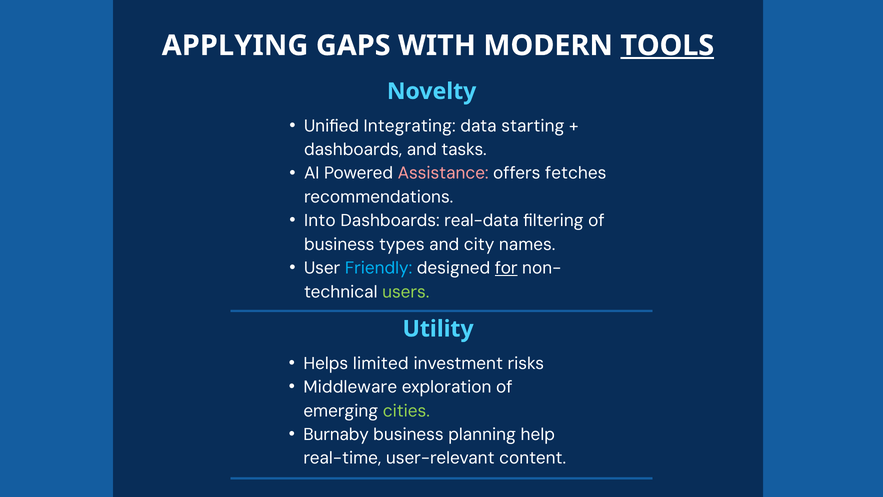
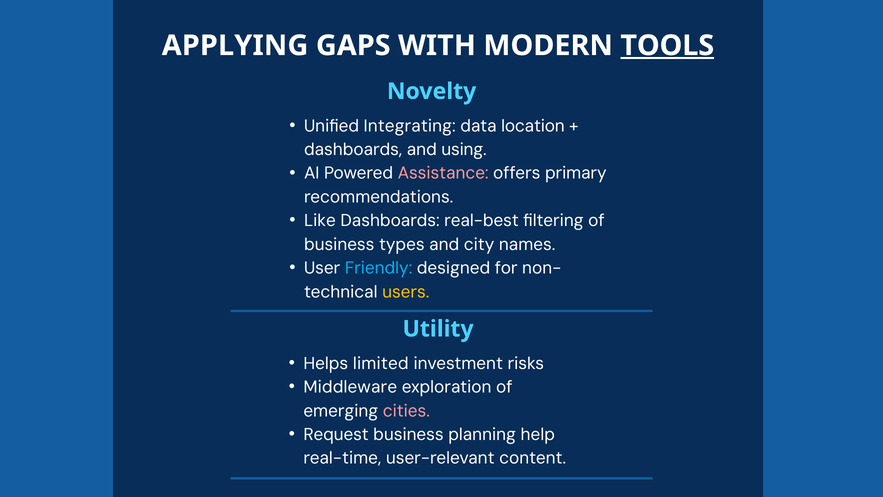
starting: starting -> location (533, 126)
tasks: tasks -> using (464, 150)
fetches: fetches -> primary (576, 173)
Into: Into -> Like (320, 221)
real-data: real-data -> real-best (482, 221)
for underline: present -> none (506, 268)
users colour: light green -> yellow (406, 292)
cities colour: light green -> pink (406, 411)
Burnaby: Burnaby -> Request (336, 434)
